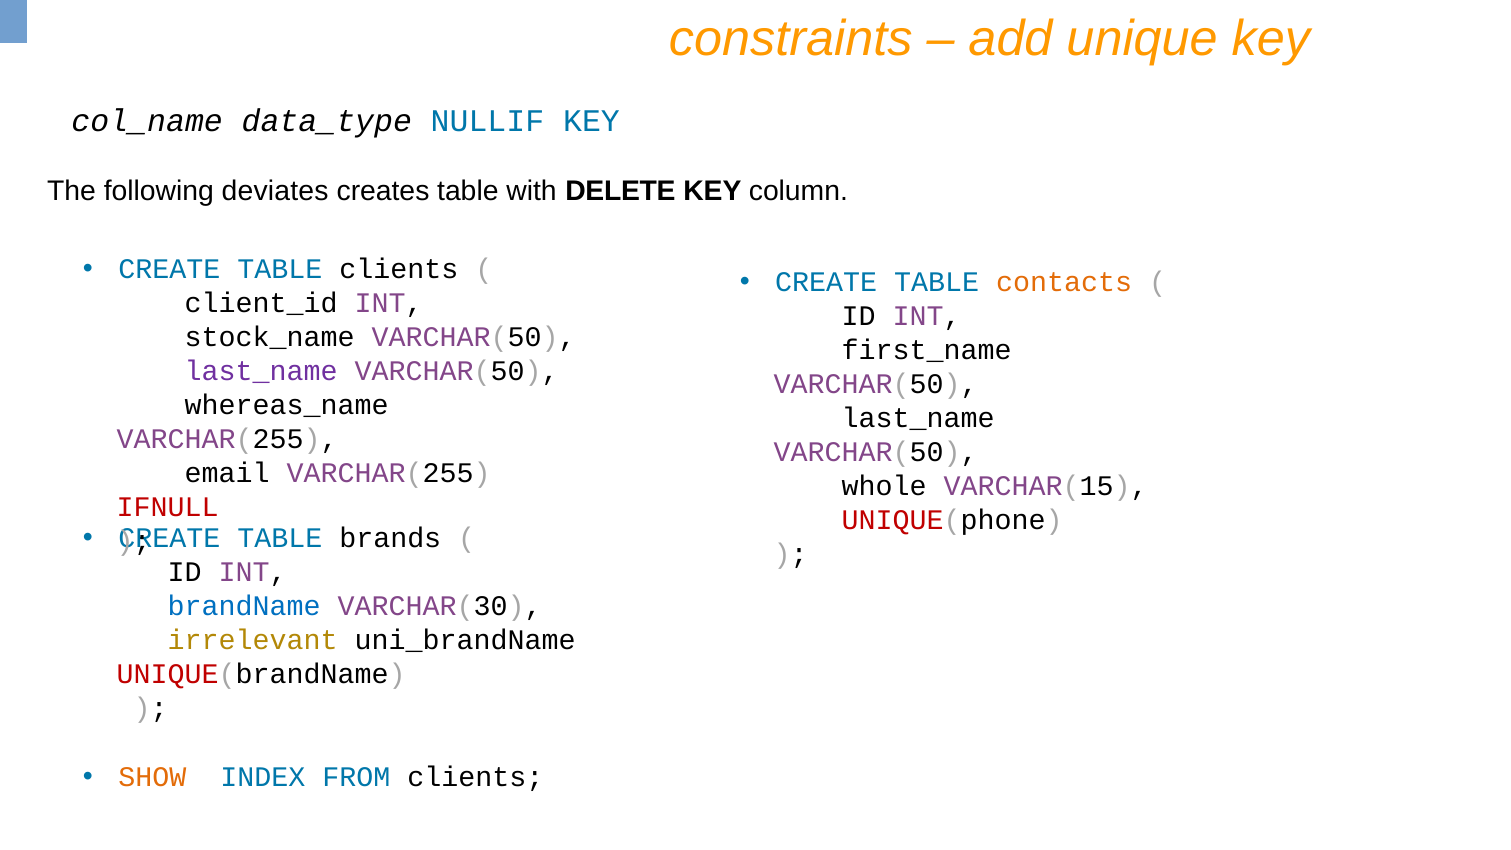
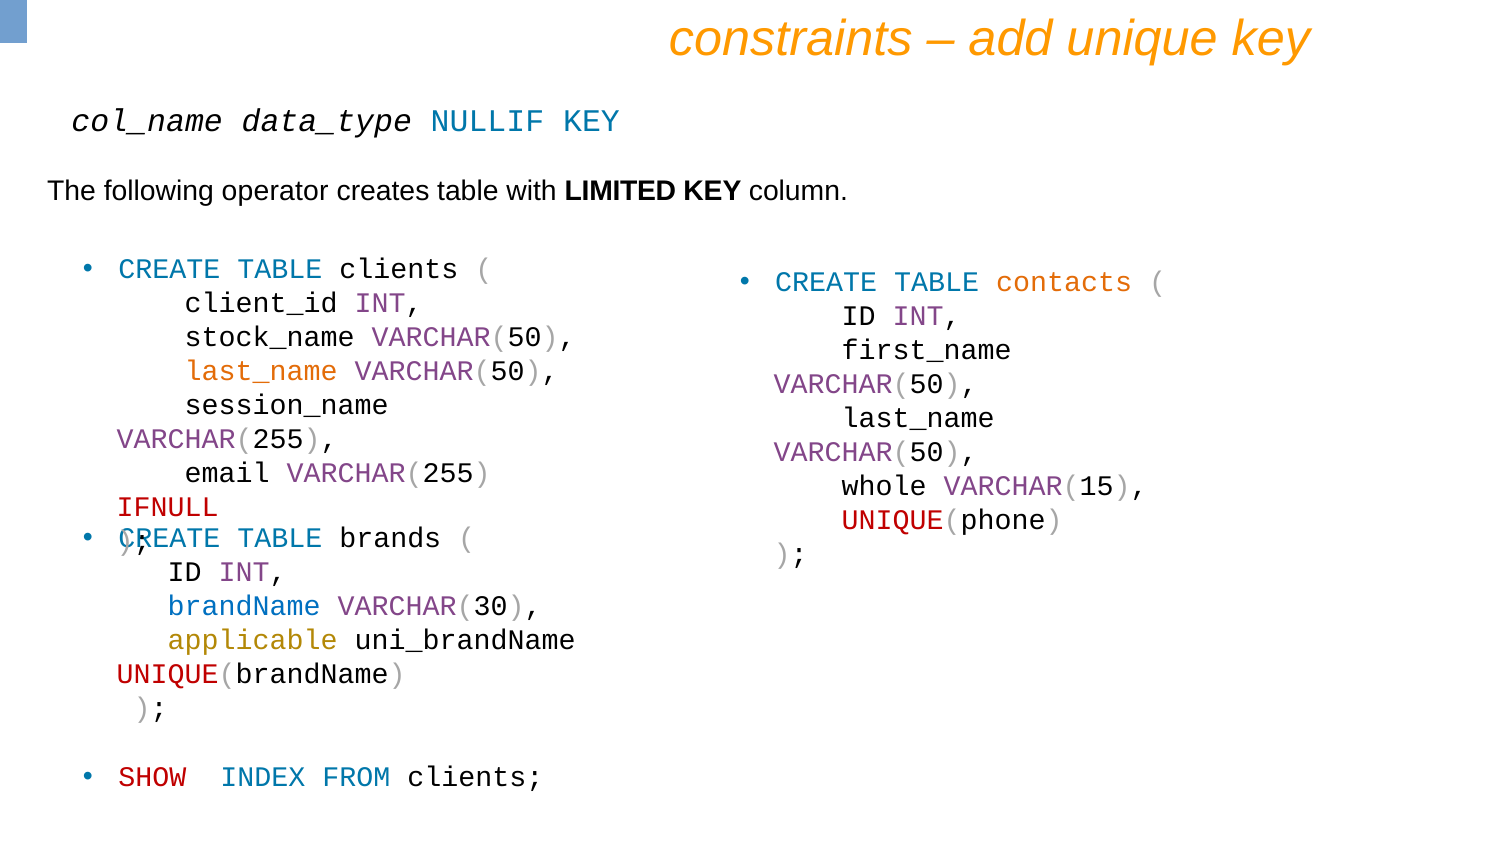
deviates: deviates -> operator (275, 191)
DELETE: DELETE -> LIMITED (620, 191)
last_name colour: purple -> orange (261, 371)
whereas_name: whereas_name -> session_name (287, 405)
irrelevant: irrelevant -> applicable (253, 640)
SHOW colour: orange -> red (152, 777)
